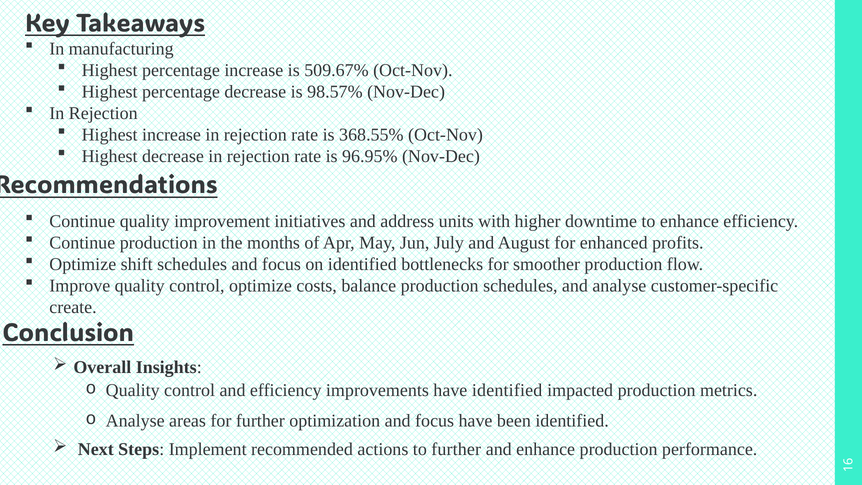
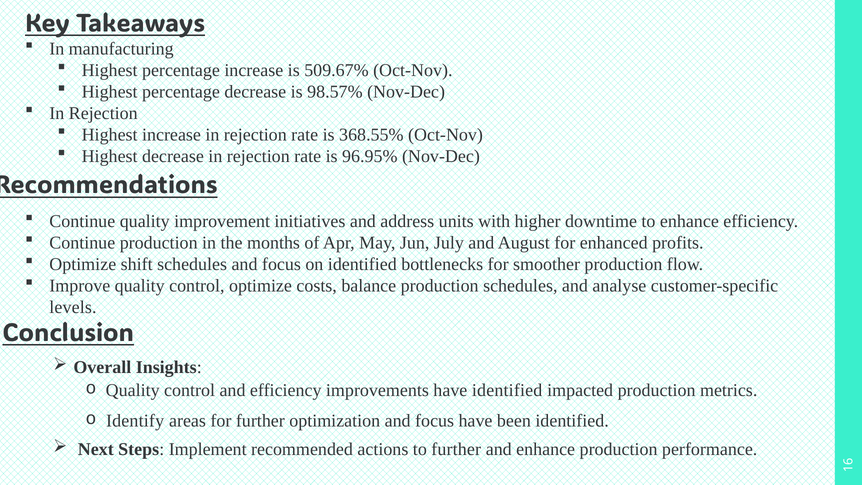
create: create -> levels (73, 307)
Analyse: Analyse -> Identify (135, 421)
